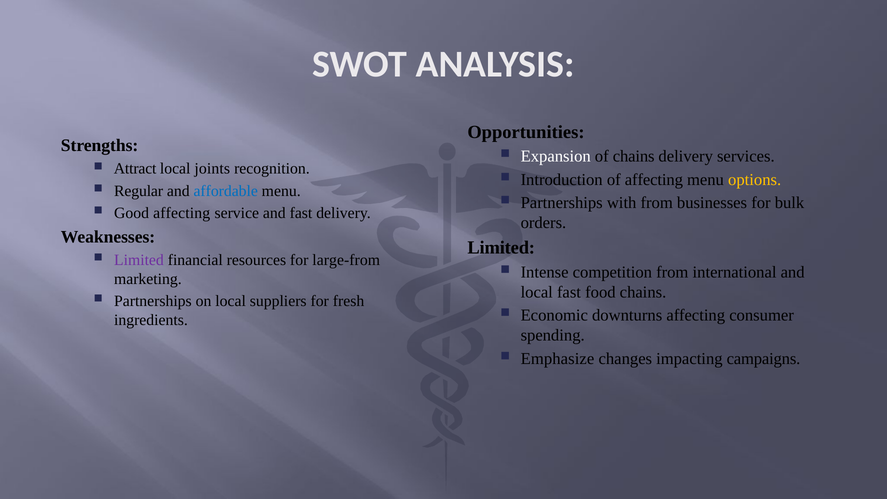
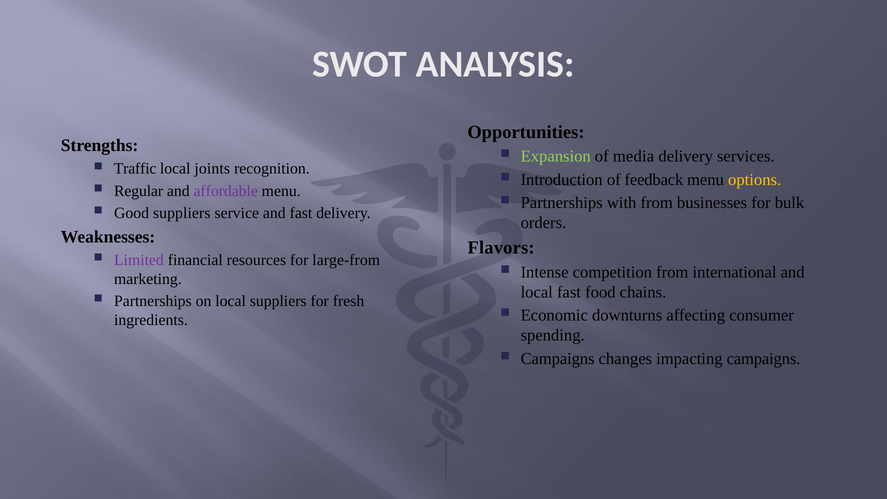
Expansion colour: white -> light green (556, 156)
of chains: chains -> media (634, 156)
Attract: Attract -> Traffic (135, 169)
of affecting: affecting -> feedback (654, 180)
affordable colour: blue -> purple (226, 191)
Good affecting: affecting -> suppliers (182, 213)
Limited: Limited -> Flavors (501, 248)
Emphasize: Emphasize -> Campaigns (558, 359)
